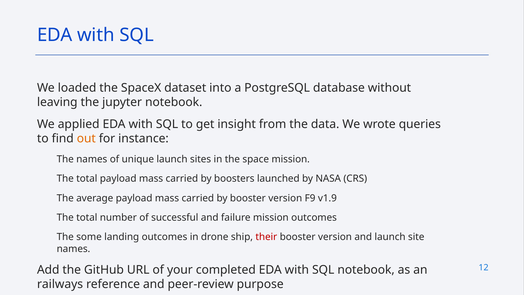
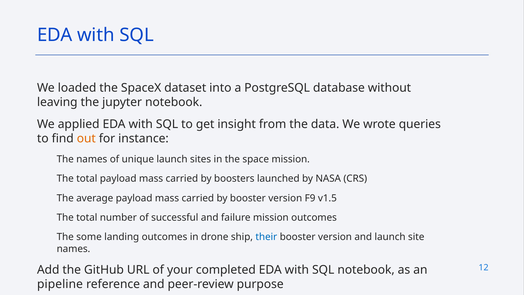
v1.9: v1.9 -> v1.5 (327, 198)
their colour: red -> blue (266, 237)
railways: railways -> pipeline (60, 284)
